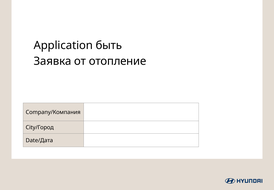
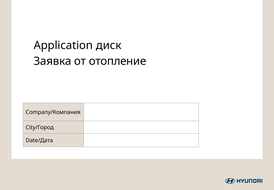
быть: быть -> диск (109, 45)
